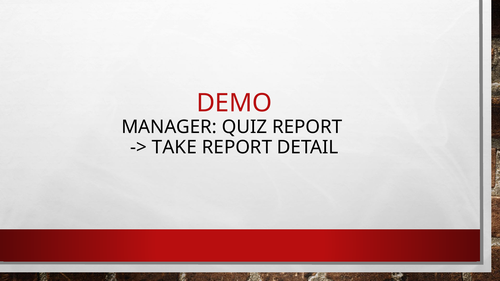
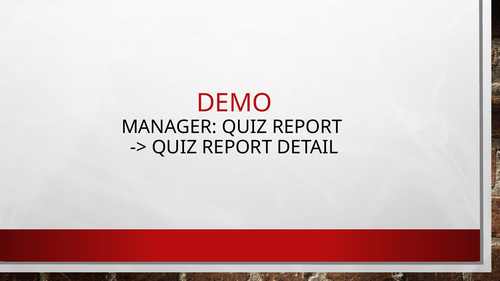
TAKE: TAKE -> QUIZ (174, 147)
